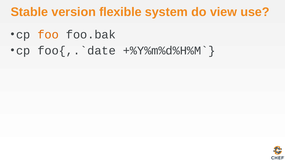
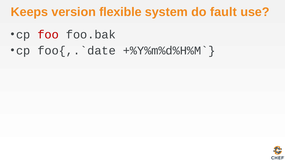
Stable: Stable -> Keeps (29, 12)
view: view -> fault (223, 12)
foo colour: orange -> red (48, 35)
